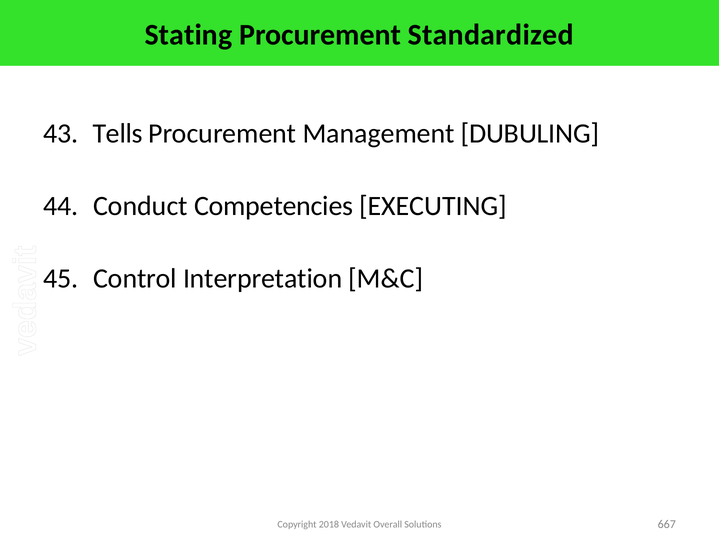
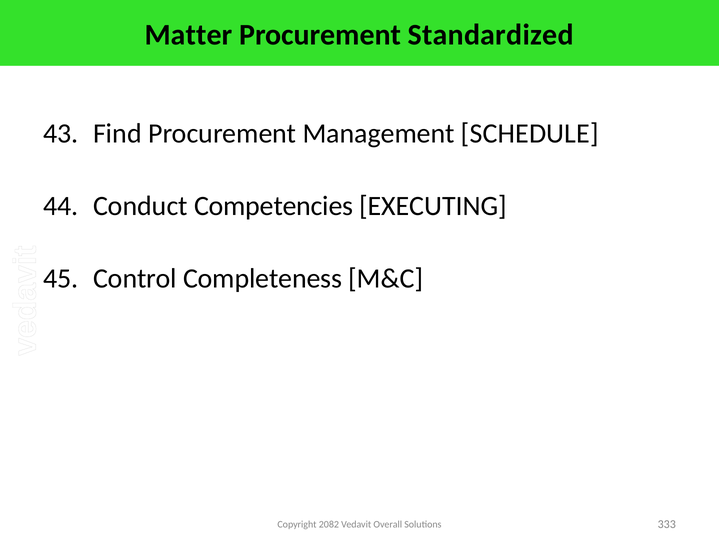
Stating: Stating -> Matter (188, 35)
Tells: Tells -> Find (117, 134)
DUBULING: DUBULING -> SCHEDULE (530, 134)
Interpretation: Interpretation -> Completeness (263, 279)
2018: 2018 -> 2082 (329, 525)
667: 667 -> 333 (667, 525)
